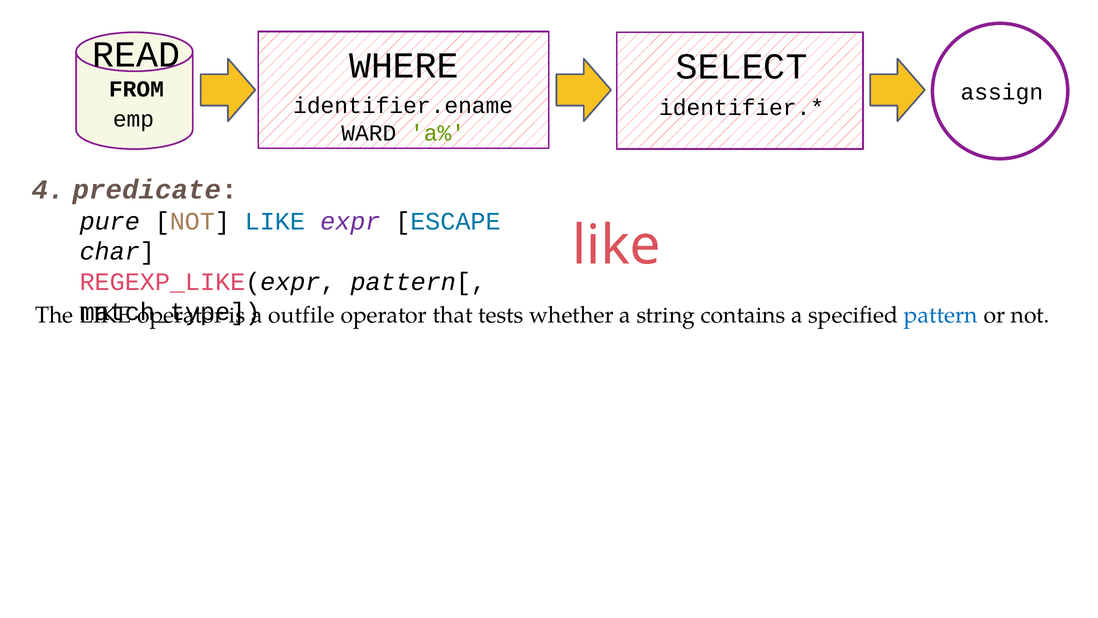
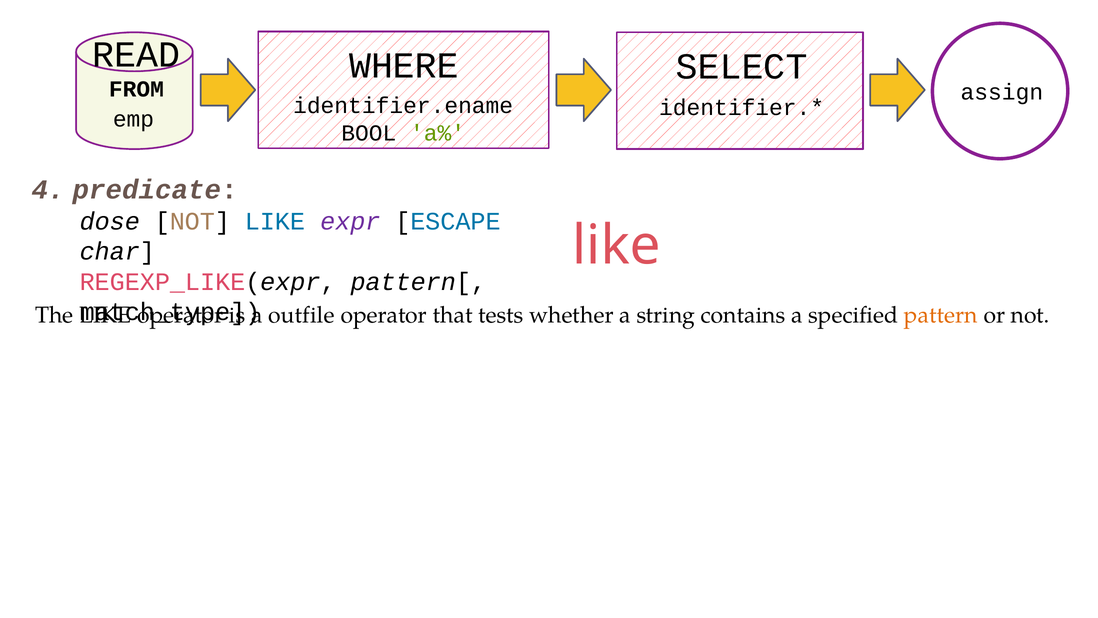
WARD: WARD -> BOOL (369, 133)
pure: pure -> dose (110, 221)
pattern colour: blue -> orange (941, 315)
